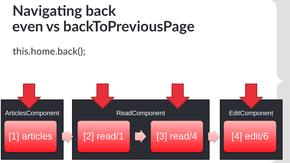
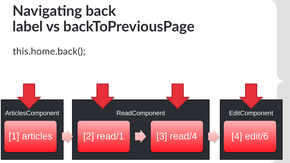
even: even -> label (28, 27)
